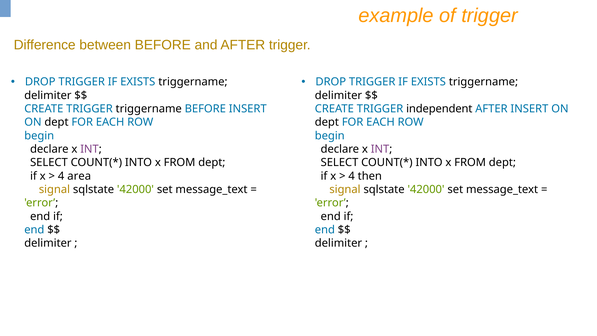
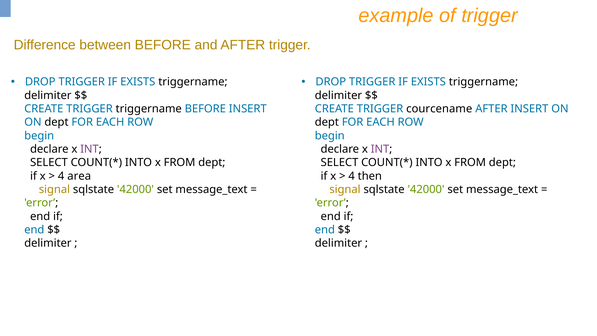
independent: independent -> courcename (439, 109)
